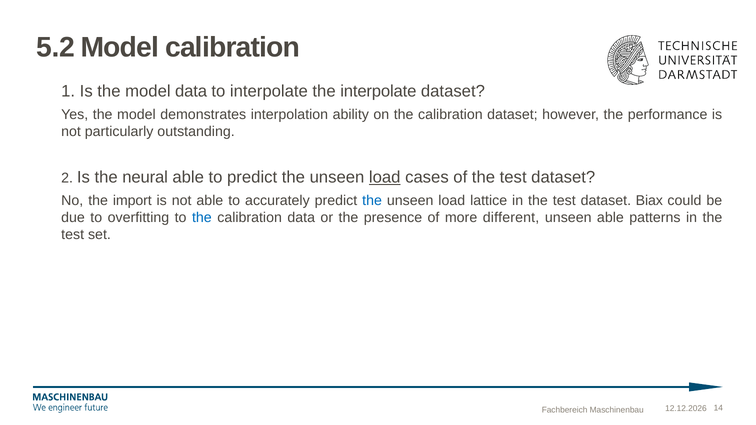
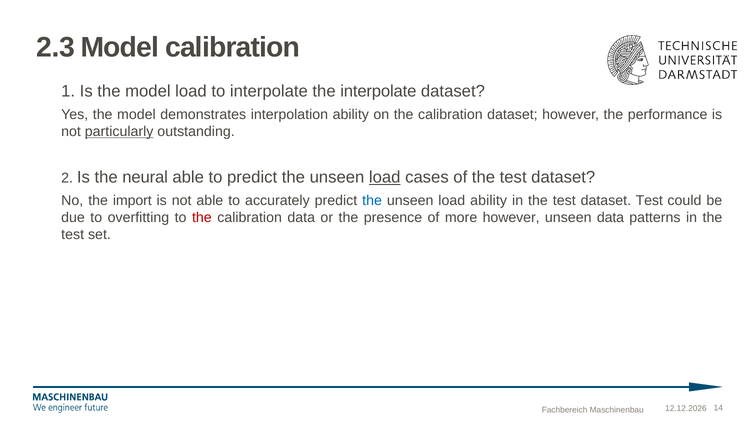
5.2: 5.2 -> 2.3 (56, 47)
model data: data -> load (191, 91)
particularly underline: none -> present (119, 132)
load lattice: lattice -> ability (489, 201)
dataset Biax: Biax -> Test (649, 201)
the colour: blue -> red (202, 218)
more different: different -> however (511, 218)
unseen able: able -> data (610, 218)
